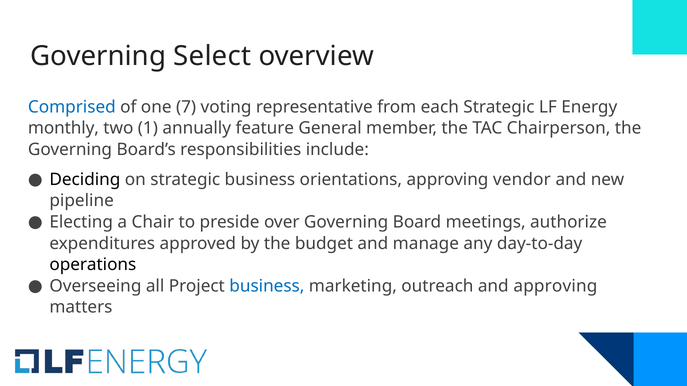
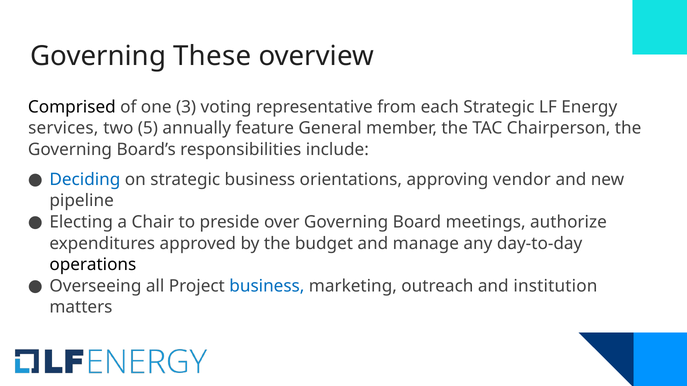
Select: Select -> These (212, 56)
Comprised colour: blue -> black (72, 107)
7: 7 -> 3 (186, 107)
monthly: monthly -> services (63, 128)
1: 1 -> 5 (148, 128)
Deciding colour: black -> blue (85, 180)
and approving: approving -> institution (555, 286)
